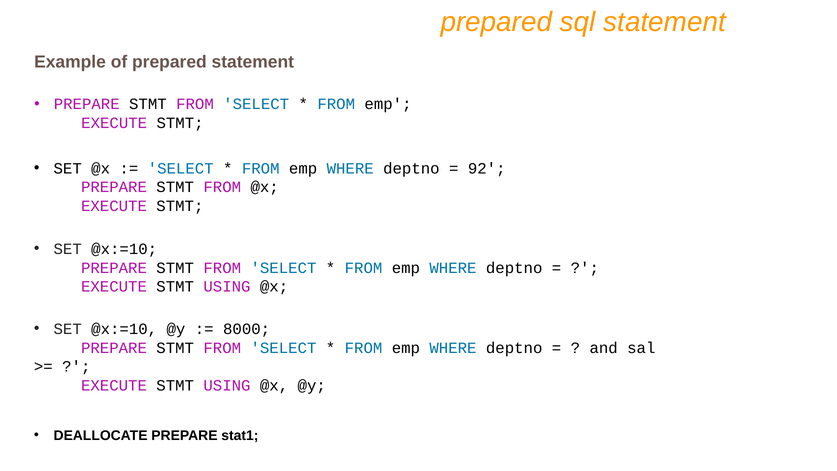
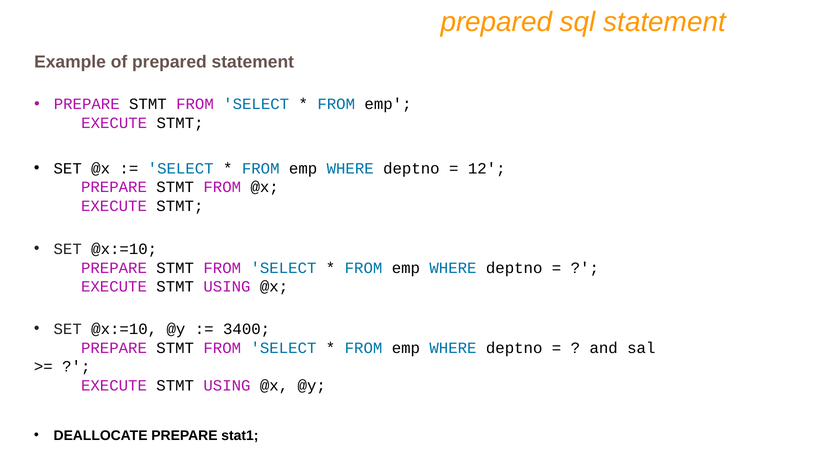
92: 92 -> 12 (487, 168)
8000: 8000 -> 3400 (247, 329)
